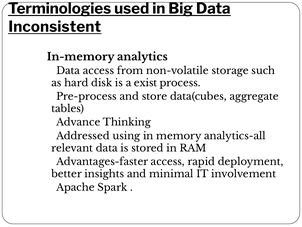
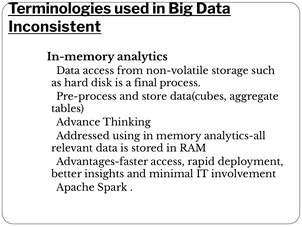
exist: exist -> final (146, 83)
